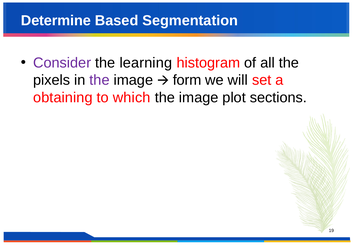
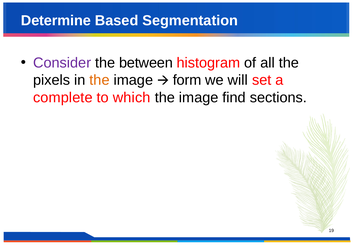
learning: learning -> between (146, 63)
the colour: purple -> orange (100, 80)
obtaining: obtaining -> complete (63, 97)
plot: plot -> find (234, 97)
